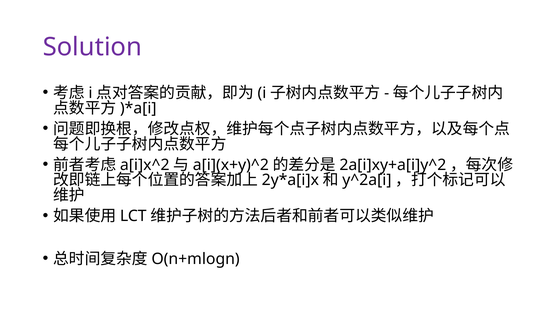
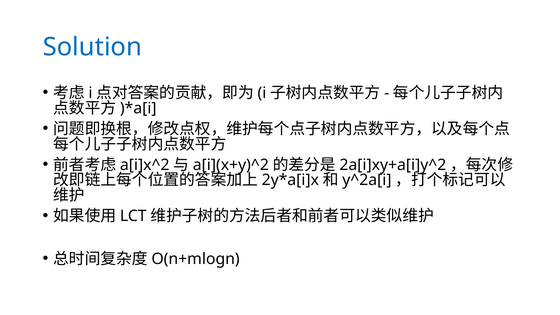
Solution colour: purple -> blue (92, 47)
